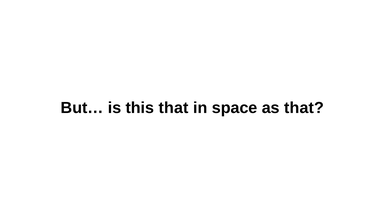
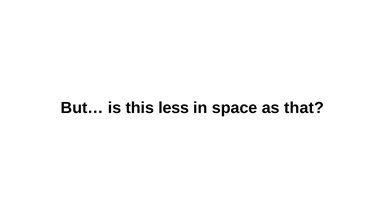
this that: that -> less (174, 108)
